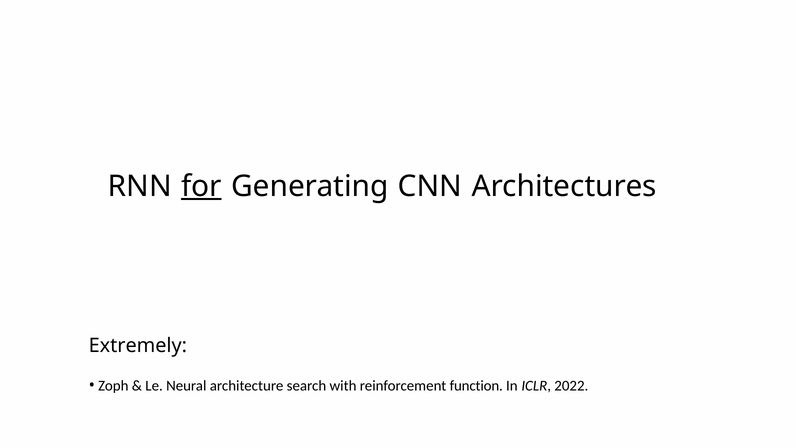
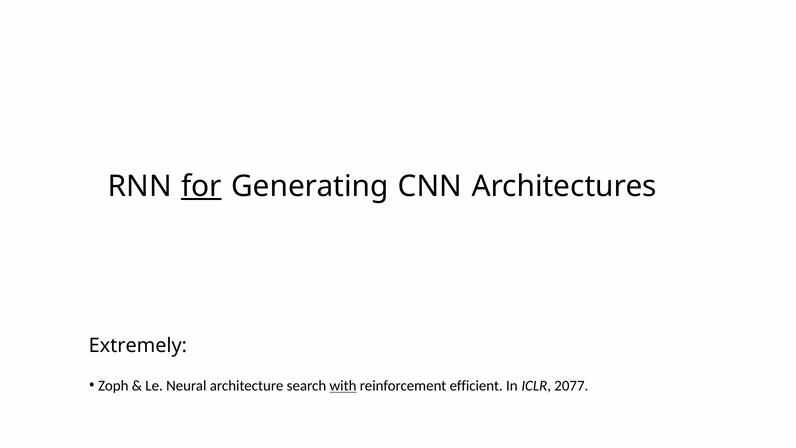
with underline: none -> present (343, 386)
function: function -> efficient (476, 386)
2022: 2022 -> 2077 (571, 386)
